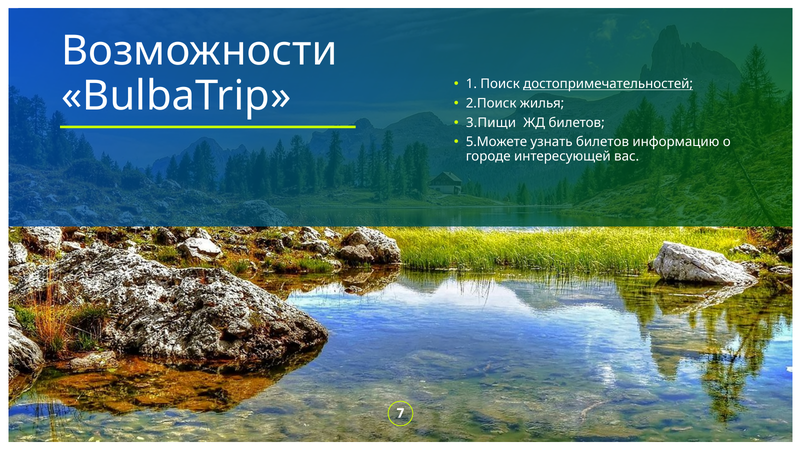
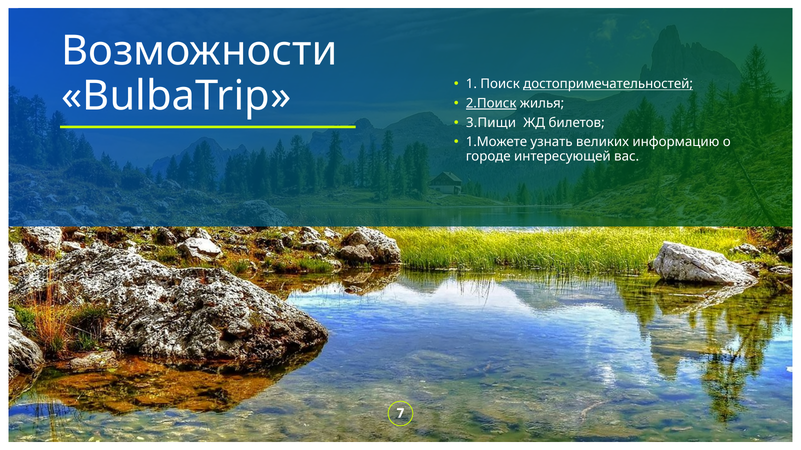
2.Поиск underline: none -> present (491, 103)
5.Можете: 5.Можете -> 1.Можете (496, 142)
узнать билетов: билетов -> великих (603, 142)
